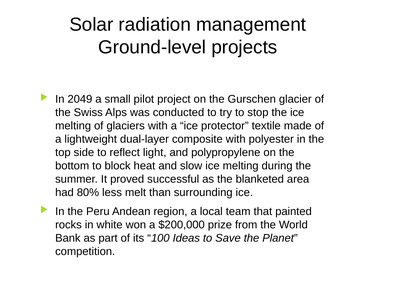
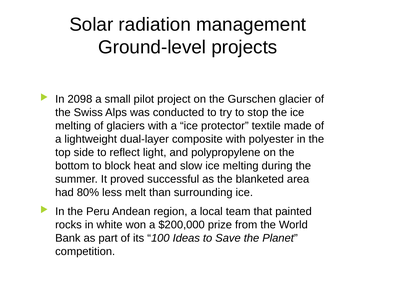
2049: 2049 -> 2098 (80, 99)
